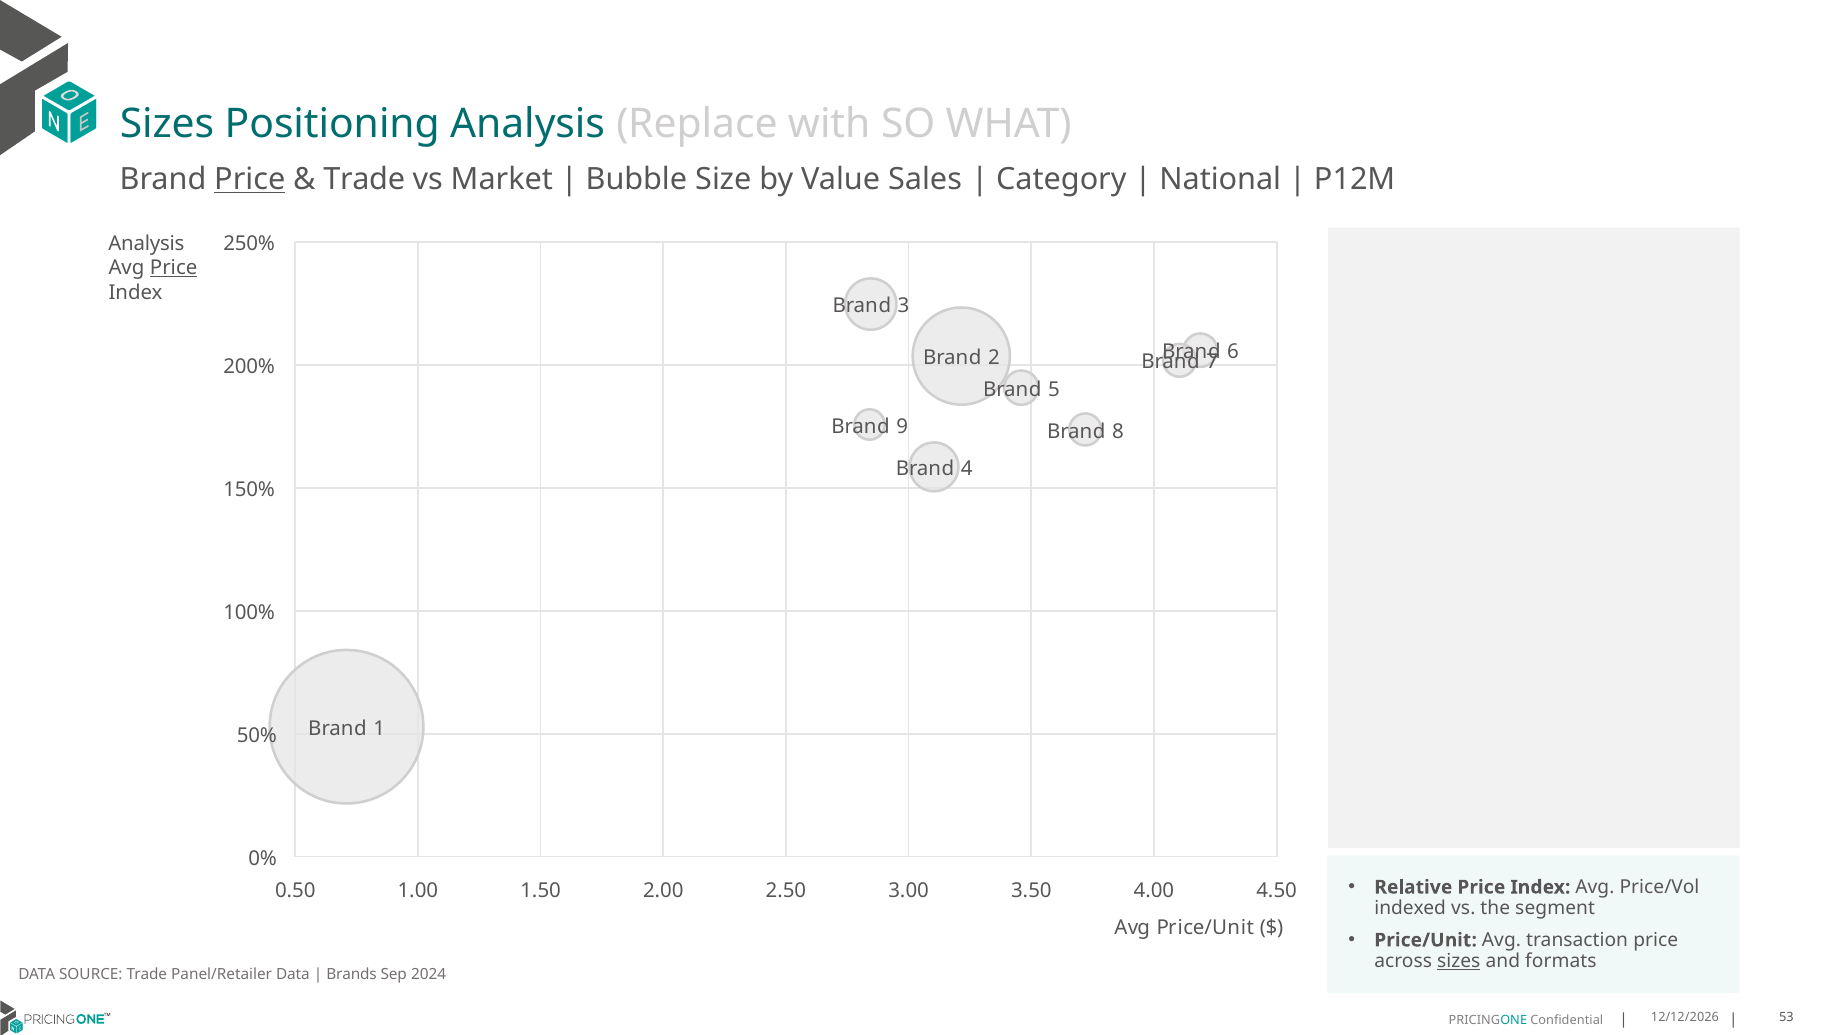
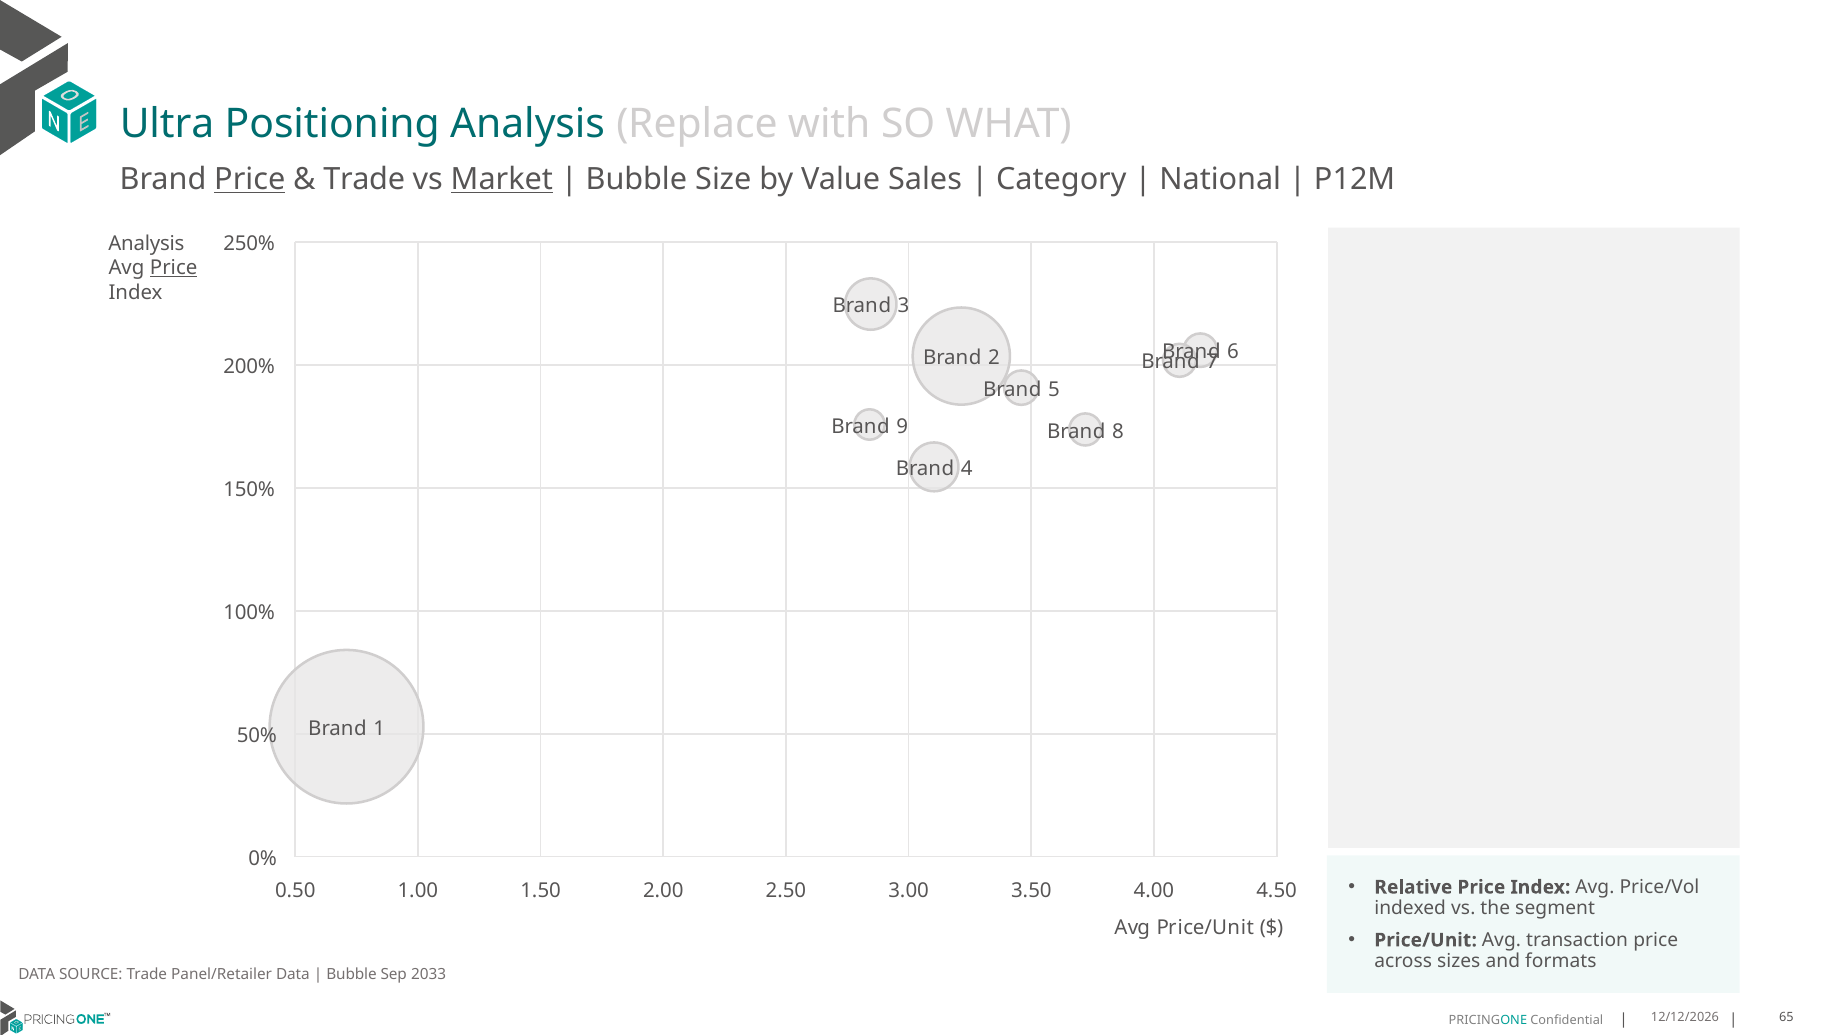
Sizes: Sizes -> Ultra (167, 124)
Market underline: none -> present (502, 179)
sizes underline: present -> none (1459, 960)
Brands: Brands -> Bubble (352, 974)
2024: 2024 -> 2033 (429, 974)
53: 53 -> 65 (1786, 1017)
